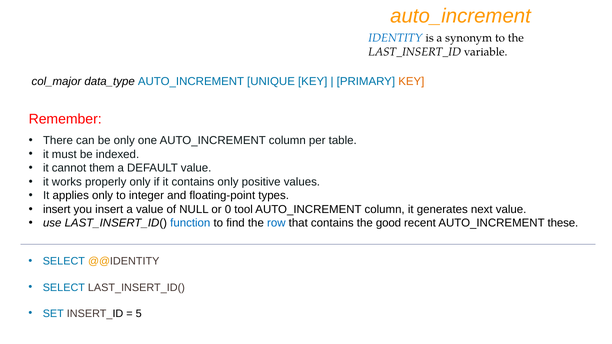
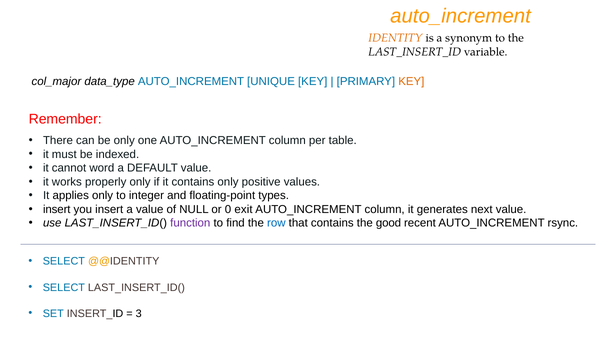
IDENTITY colour: blue -> orange (395, 38)
them: them -> word (102, 168)
tool: tool -> exit (244, 210)
function colour: blue -> purple (190, 223)
these: these -> rsync (563, 223)
5: 5 -> 3 (139, 314)
